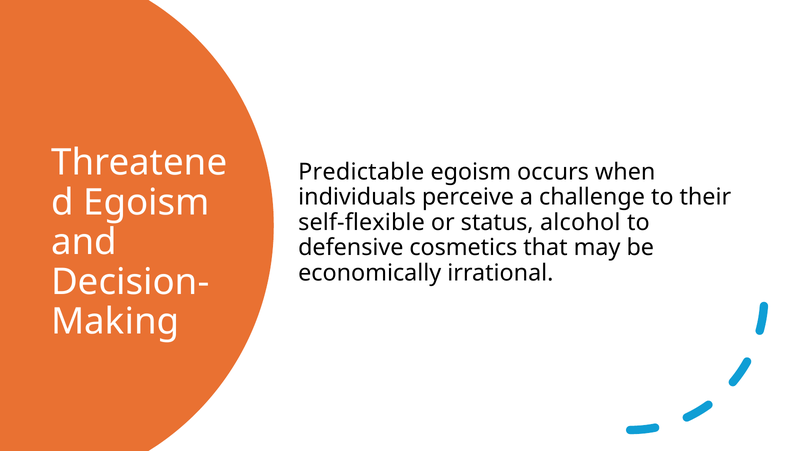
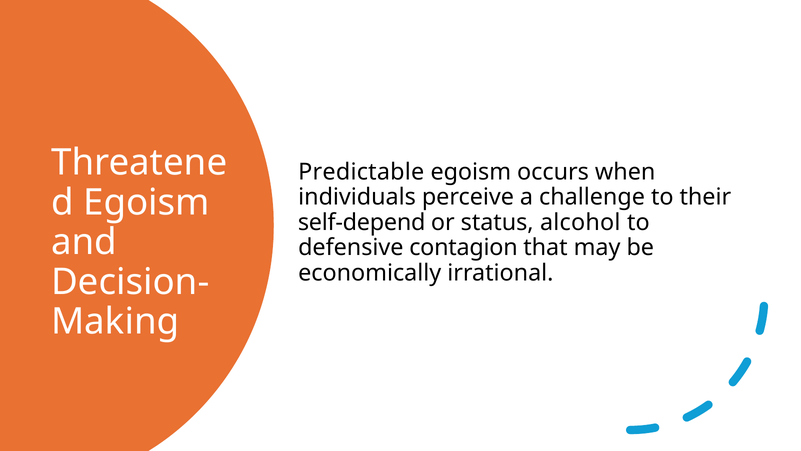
self-flexible: self-flexible -> self-depend (362, 222)
cosmetics: cosmetics -> contagion (463, 247)
